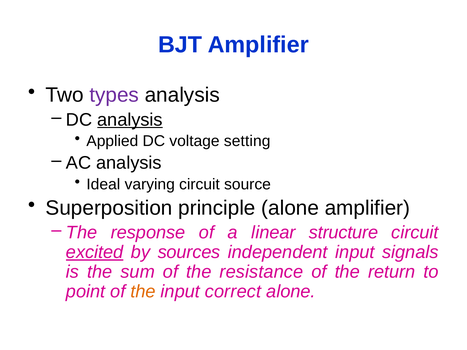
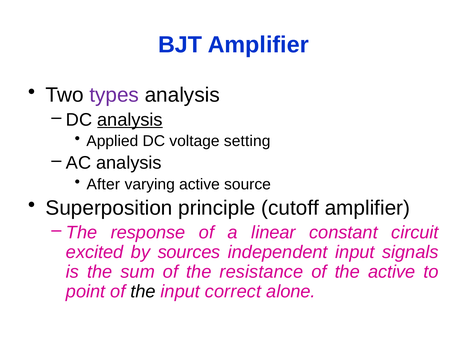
Ideal: Ideal -> After (103, 184)
varying circuit: circuit -> active (199, 184)
principle alone: alone -> cutoff (290, 208)
structure: structure -> constant (343, 233)
excited underline: present -> none (95, 252)
the return: return -> active (392, 272)
the colour: orange -> black (143, 292)
